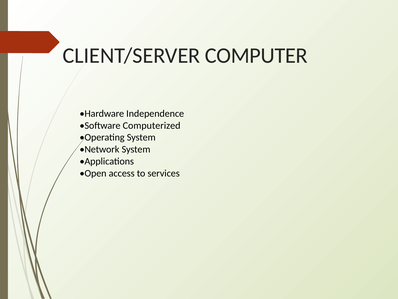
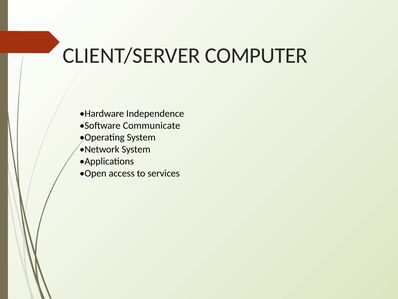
Computerized: Computerized -> Communicate (152, 125)
